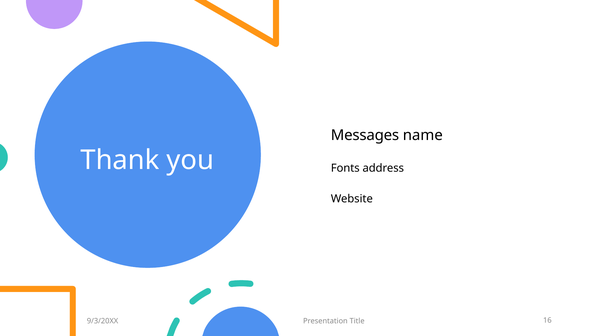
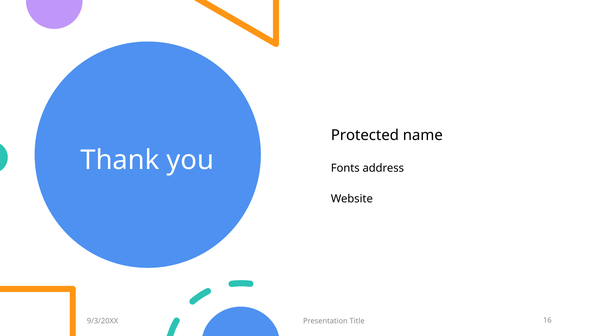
Messages: Messages -> Protected (365, 135)
